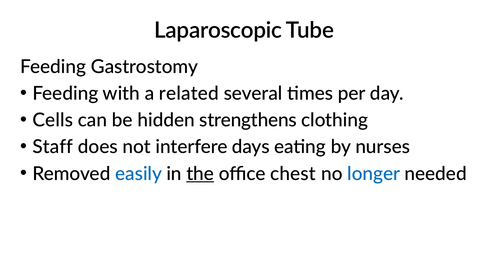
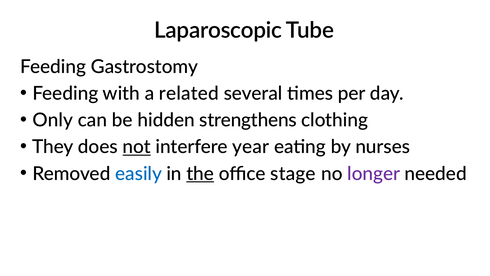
Cells: Cells -> Only (53, 120)
Staff: Staff -> They (53, 147)
not underline: none -> present (137, 147)
days: days -> year (251, 147)
chest: chest -> stage (293, 173)
longer colour: blue -> purple (374, 173)
